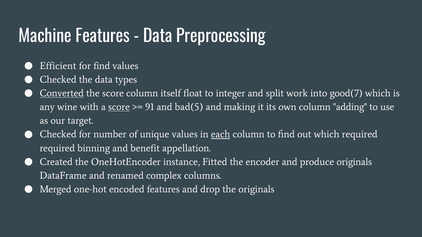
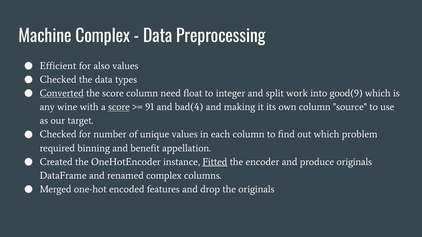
Machine Features: Features -> Complex (103, 37)
for find: find -> also (102, 66)
itself: itself -> need (171, 93)
good(7: good(7 -> good(9 (346, 93)
bad(5: bad(5 -> bad(4 (189, 107)
adding: adding -> source (350, 107)
each underline: present -> none (221, 135)
which required: required -> problem (360, 135)
Fitted underline: none -> present (215, 162)
